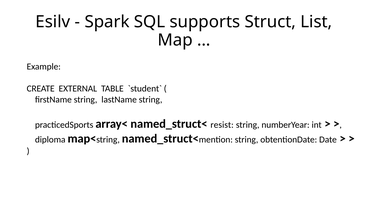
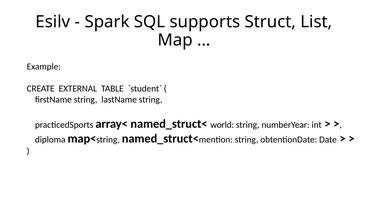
resist: resist -> world (222, 125)
